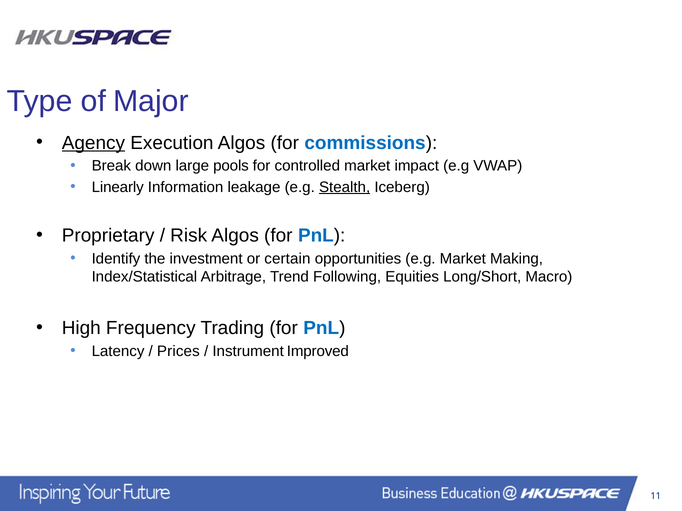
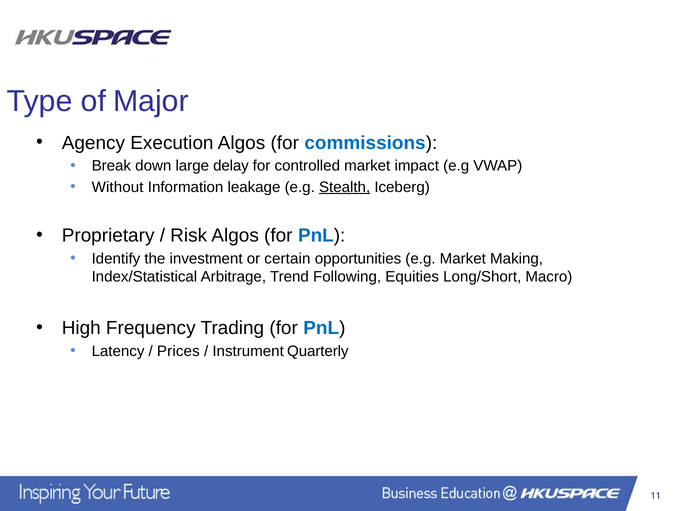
Agency underline: present -> none (93, 143)
pools: pools -> delay (231, 166)
Linearly: Linearly -> Without (118, 187)
Improved: Improved -> Quarterly (318, 351)
